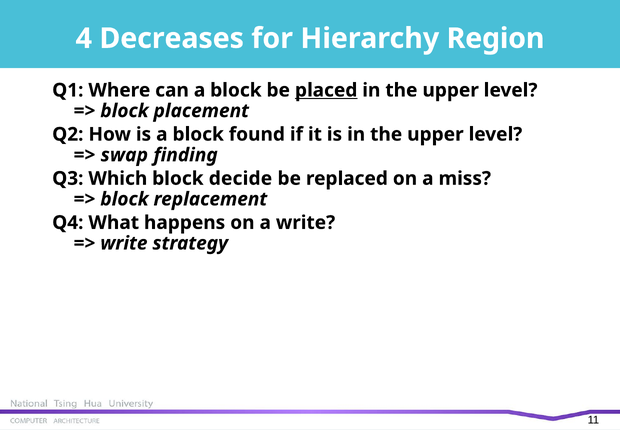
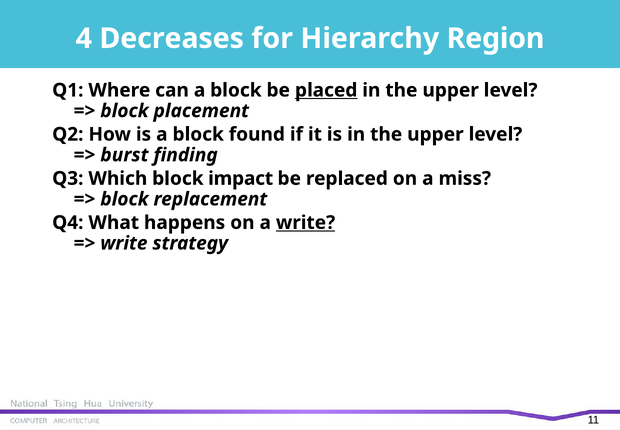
swap: swap -> burst (124, 155)
decide: decide -> impact (241, 178)
write underline: none -> present (306, 222)
